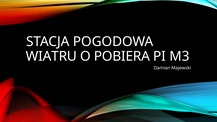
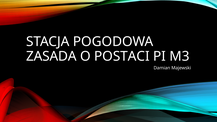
WIATRU: WIATRU -> ZASADA (51, 56)
POBIERA: POBIERA -> POSTACI (122, 56)
